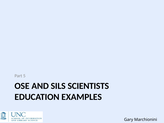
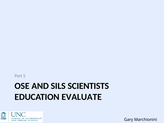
EXAMPLES: EXAMPLES -> EVALUATE (82, 97)
